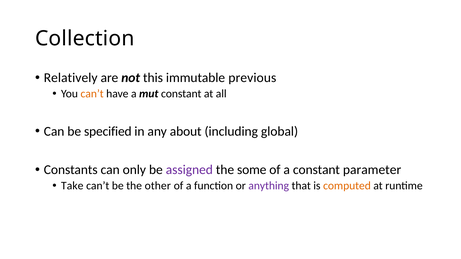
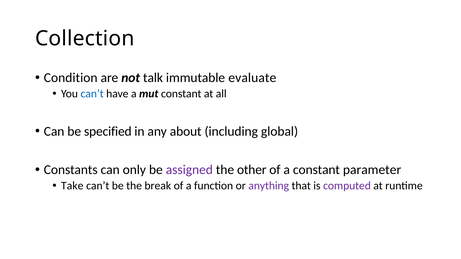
Relatively: Relatively -> Condition (71, 78)
this: this -> talk (153, 78)
previous: previous -> evaluate (252, 78)
can’t colour: orange -> blue (92, 94)
some: some -> other (252, 170)
other: other -> break (158, 186)
computed colour: orange -> purple (347, 186)
